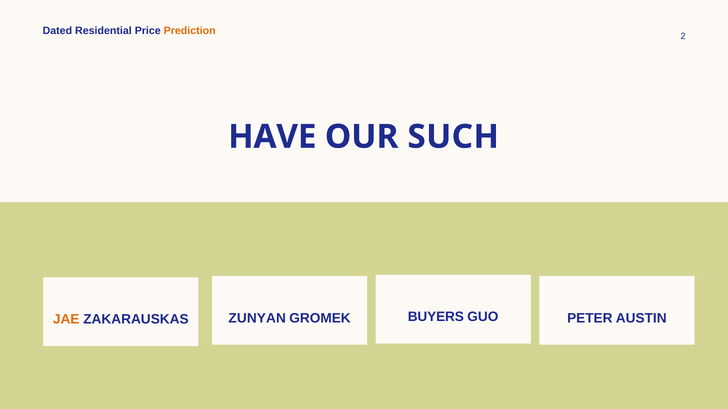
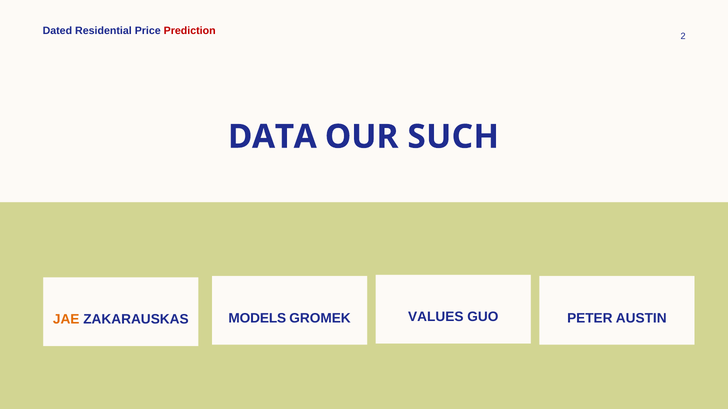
Prediction colour: orange -> red (190, 31)
HAVE: HAVE -> DATA (272, 137)
ZUNYAN: ZUNYAN -> MODELS (257, 318)
BUYERS: BUYERS -> VALUES (436, 317)
